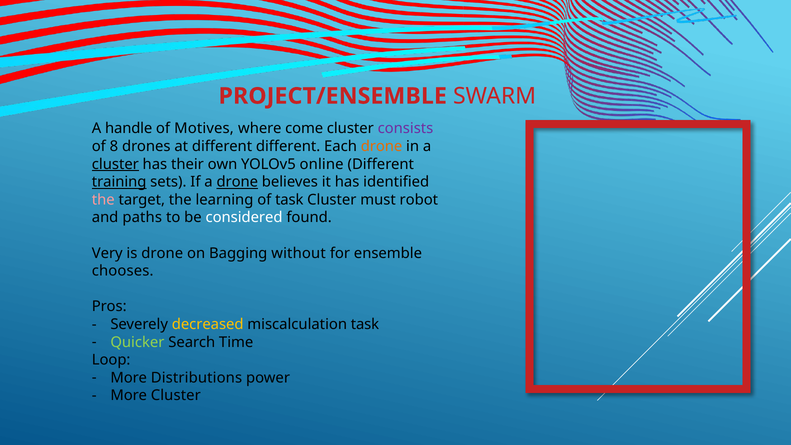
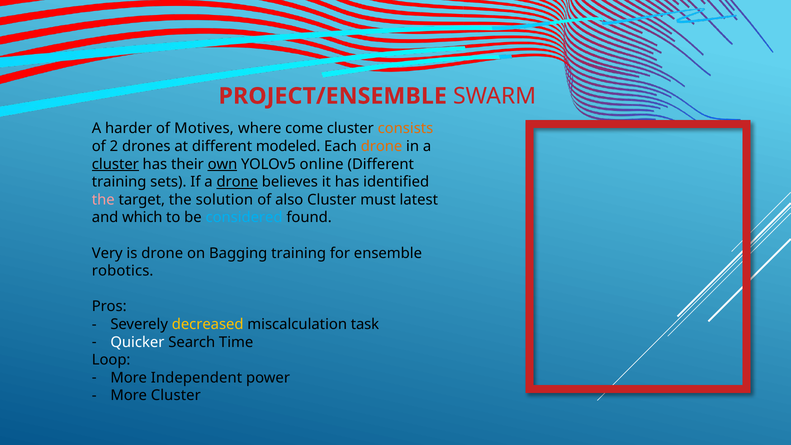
handle: handle -> harder (129, 129)
consists colour: purple -> orange (405, 129)
8: 8 -> 2 (114, 146)
different different: different -> modeled (288, 146)
own underline: none -> present (223, 164)
training underline: present -> none (119, 182)
learning: learning -> solution (224, 200)
of task: task -> also (289, 200)
robot: robot -> latest (419, 200)
paths: paths -> which (142, 218)
considered colour: white -> light blue (244, 218)
Bagging without: without -> training (299, 253)
chooses: chooses -> robotics (123, 271)
Quicker colour: light green -> white (137, 342)
Distributions: Distributions -> Independent (196, 378)
